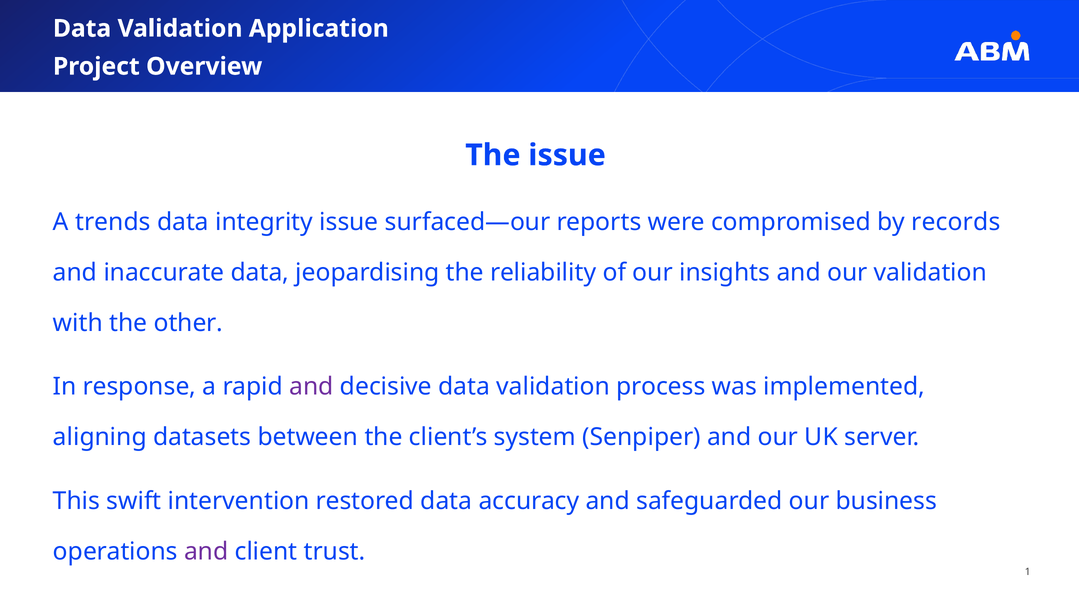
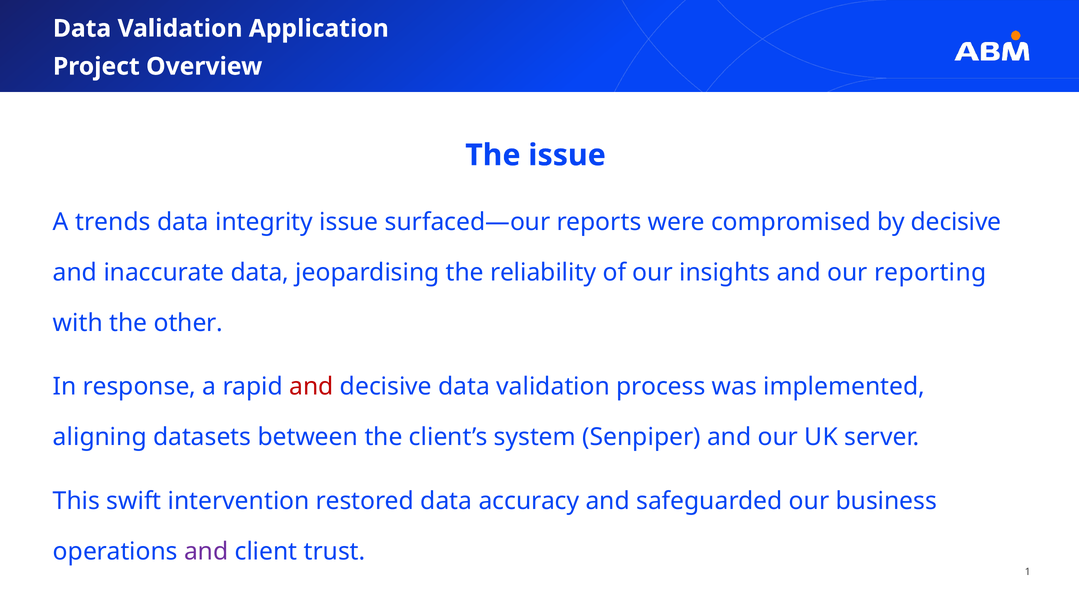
by records: records -> decisive (956, 222)
our validation: validation -> reporting (930, 272)
and colour: purple -> red (311, 387)
